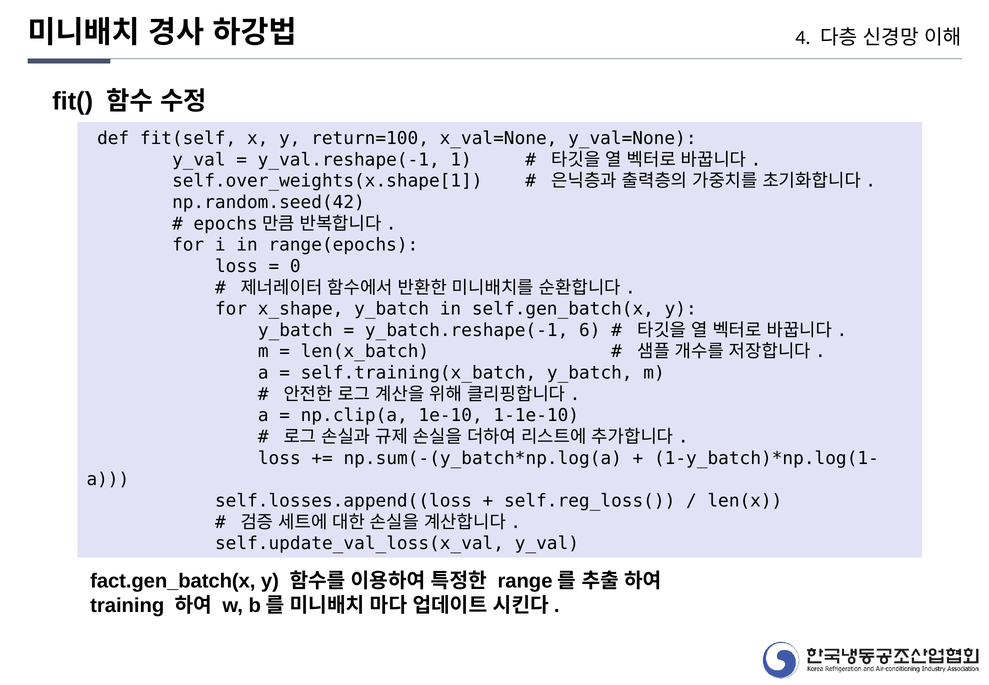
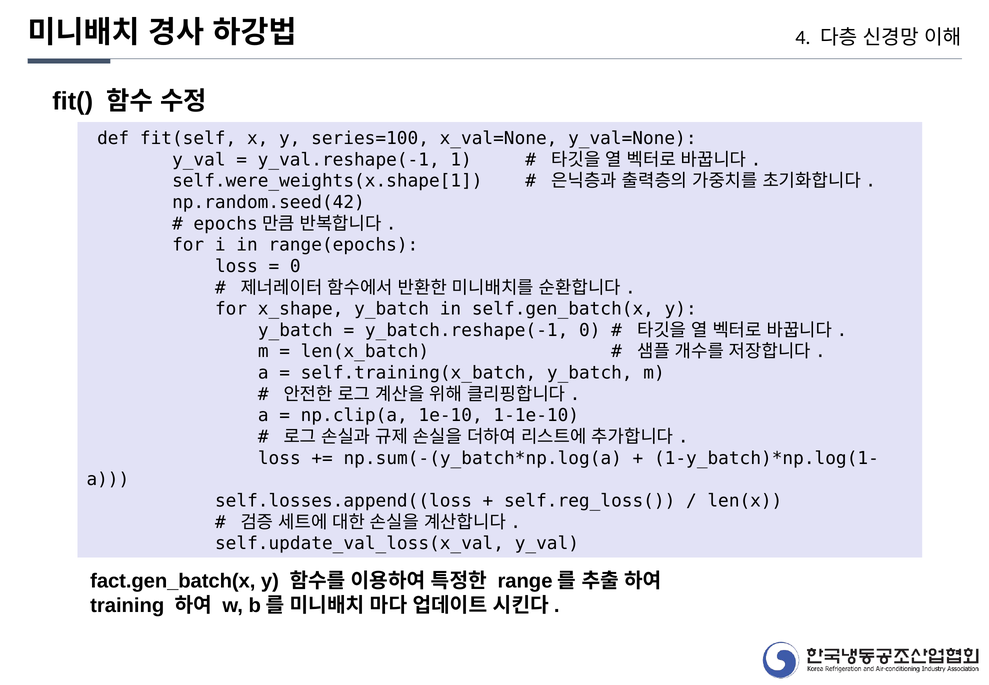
return=100: return=100 -> series=100 (370, 138)
self.over_weights(x.shape[1: self.over_weights(x.shape[1 -> self.were_weights(x.shape[1 (327, 181)
y_batch.reshape(-1 6: 6 -> 0 (590, 330)
